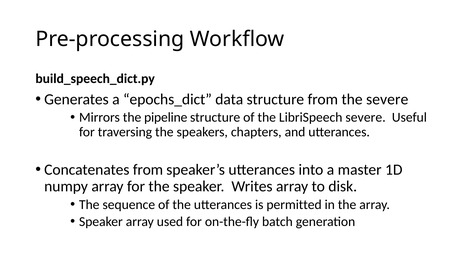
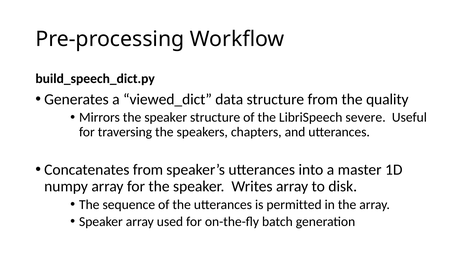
epochs_dict: epochs_dict -> viewed_dict (167, 99)
the severe: severe -> quality (387, 99)
Mirrors the pipeline: pipeline -> speaker (166, 117)
